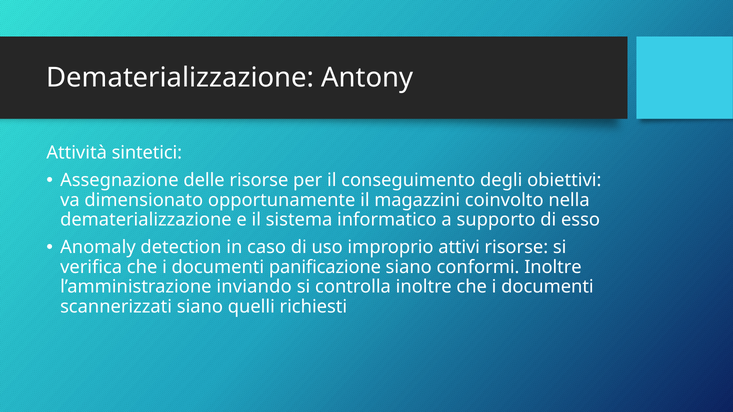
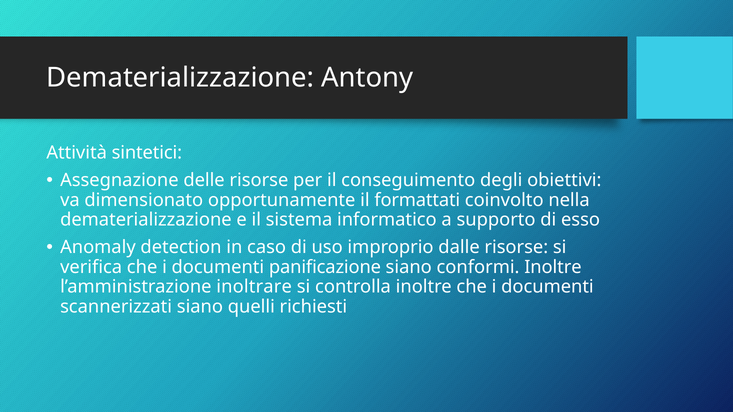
magazzini: magazzini -> formattati (417, 200)
attivi: attivi -> dalle (459, 247)
inviando: inviando -> inoltrare (254, 287)
